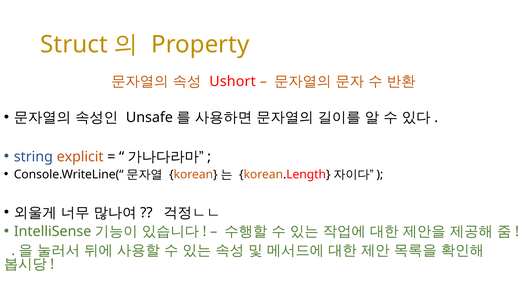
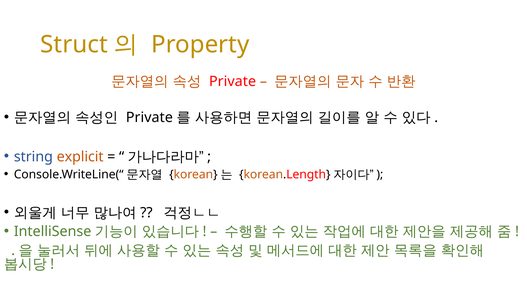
Ushort: Ushort -> Private (233, 81)
Unsafe: Unsafe -> Private (149, 117)
